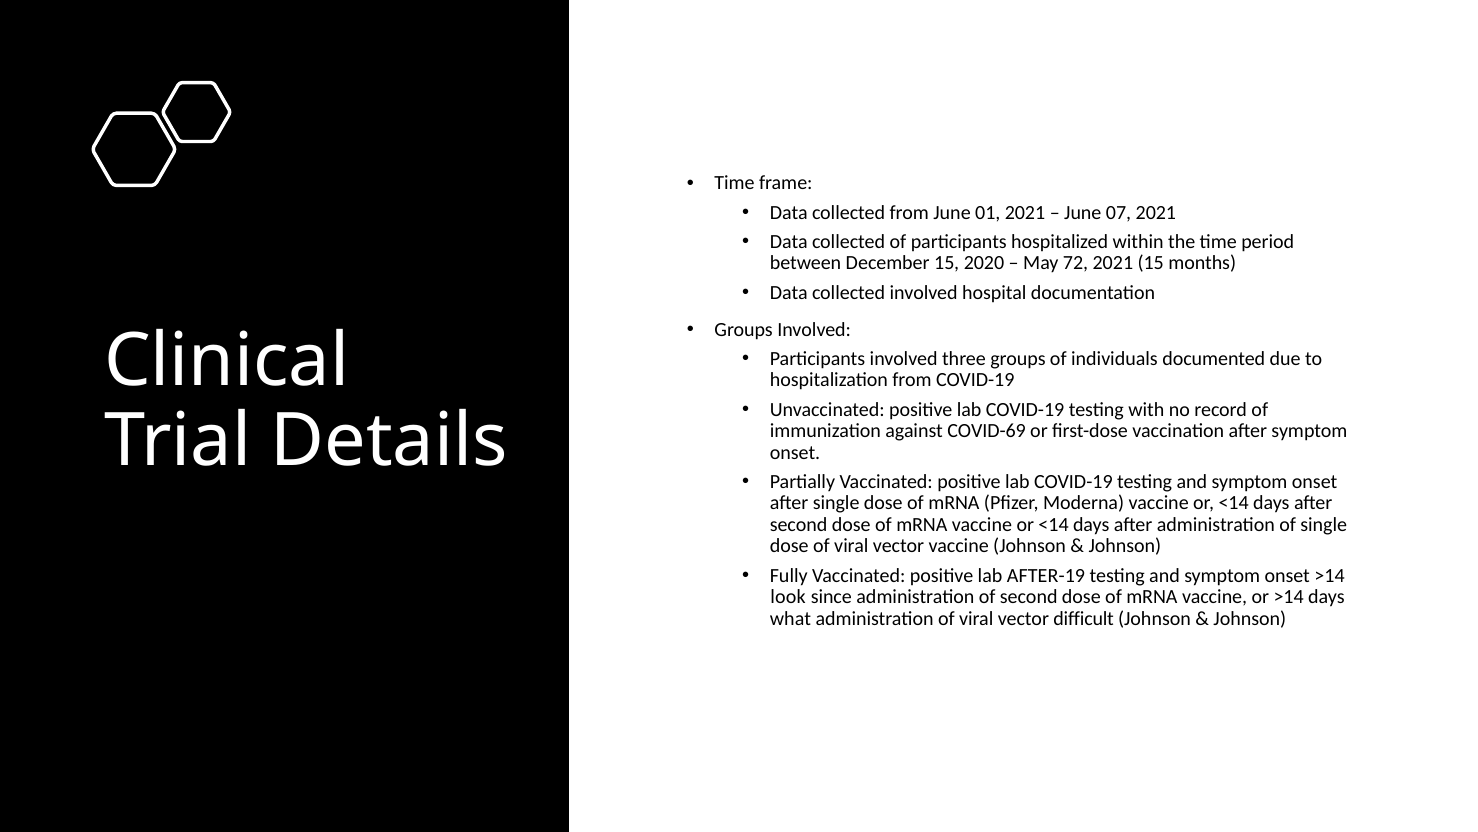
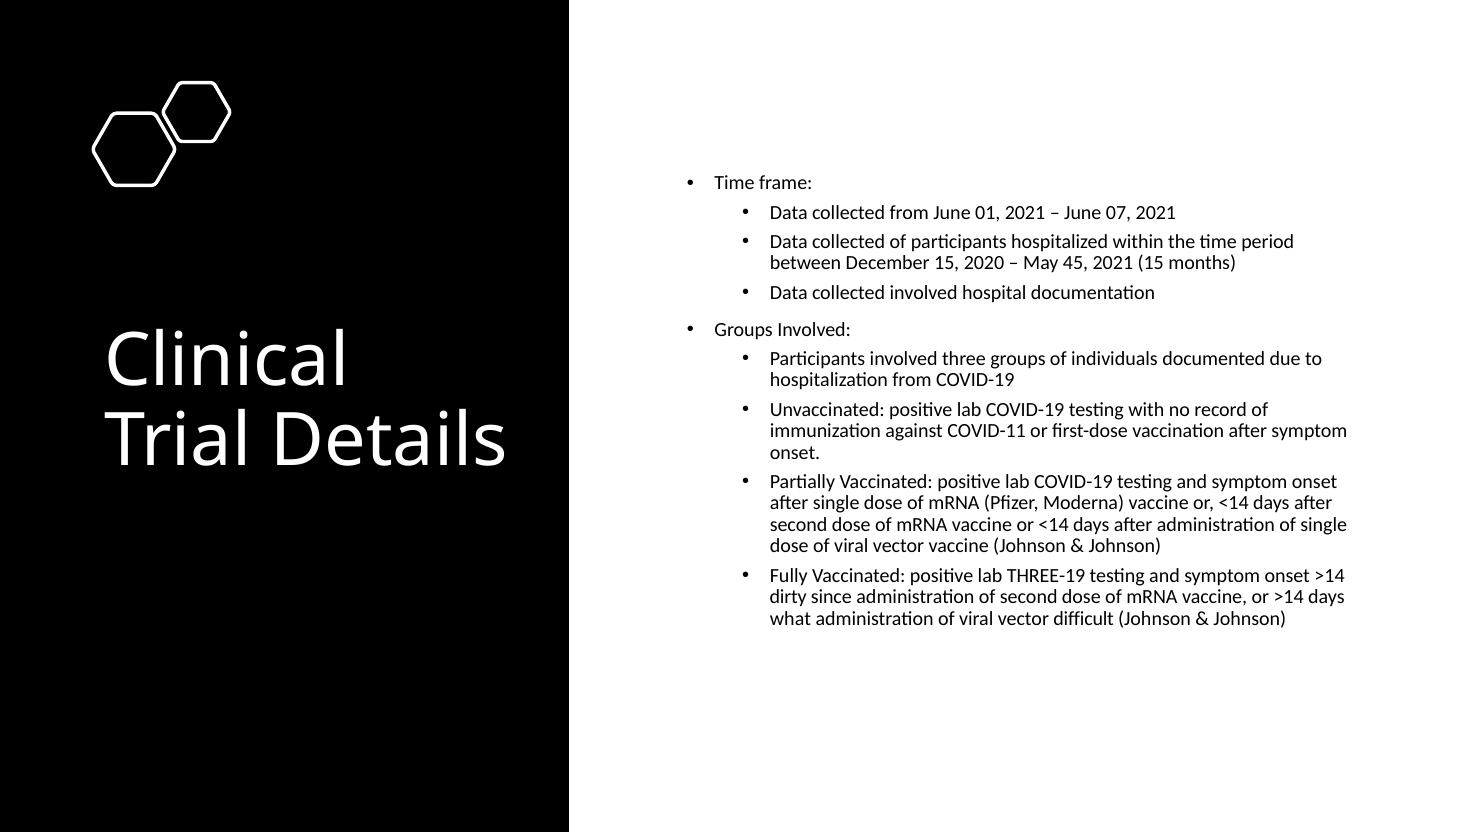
72: 72 -> 45 (1076, 263)
COVID-69: COVID-69 -> COVID-11 (987, 431)
AFTER-19: AFTER-19 -> THREE-19 (1046, 575)
look: look -> dirty (788, 597)
